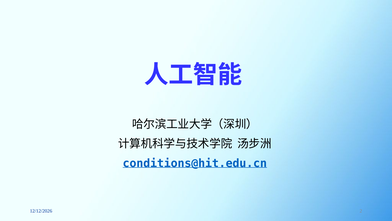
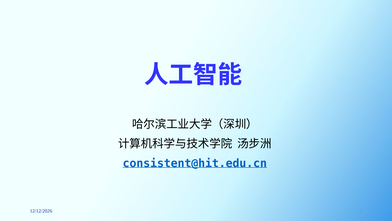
conditions@hit.edu.cn: conditions@hit.edu.cn -> consistent@hit.edu.cn (195, 163)
